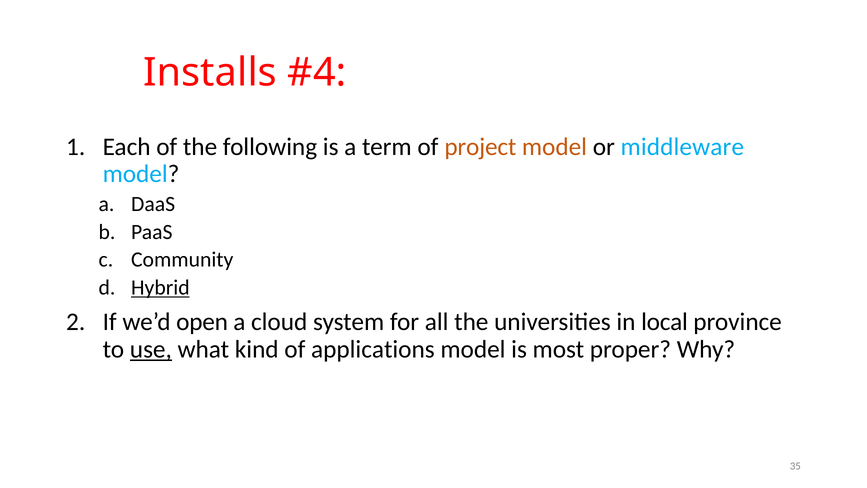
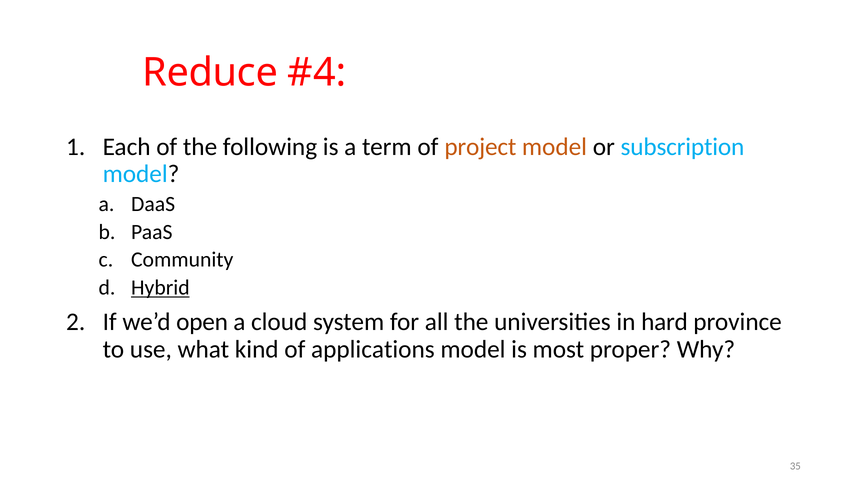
Installs: Installs -> Reduce (210, 73)
middleware: middleware -> subscription (682, 147)
local: local -> hard (665, 322)
use underline: present -> none (151, 349)
